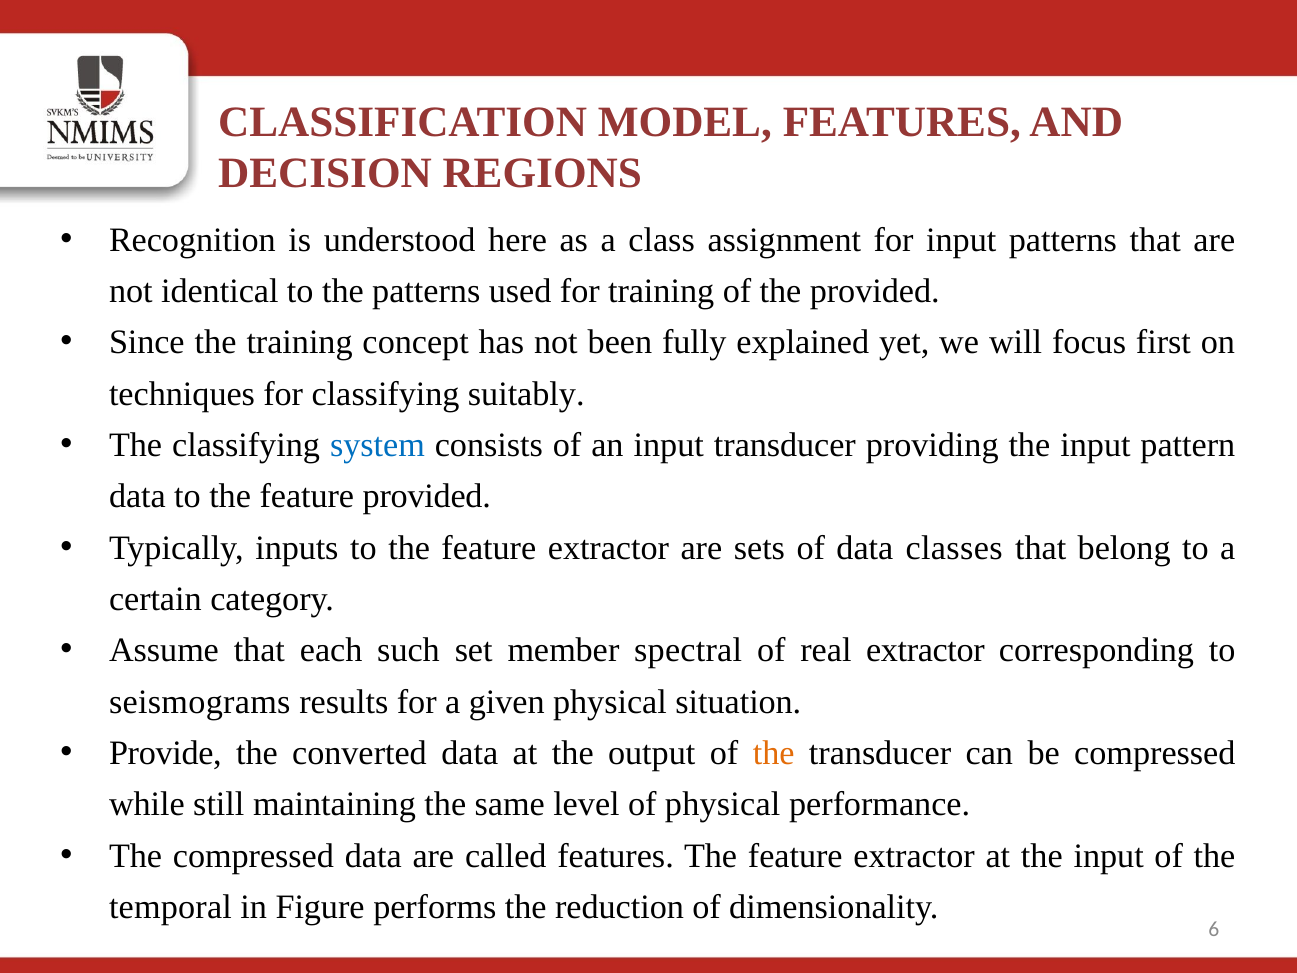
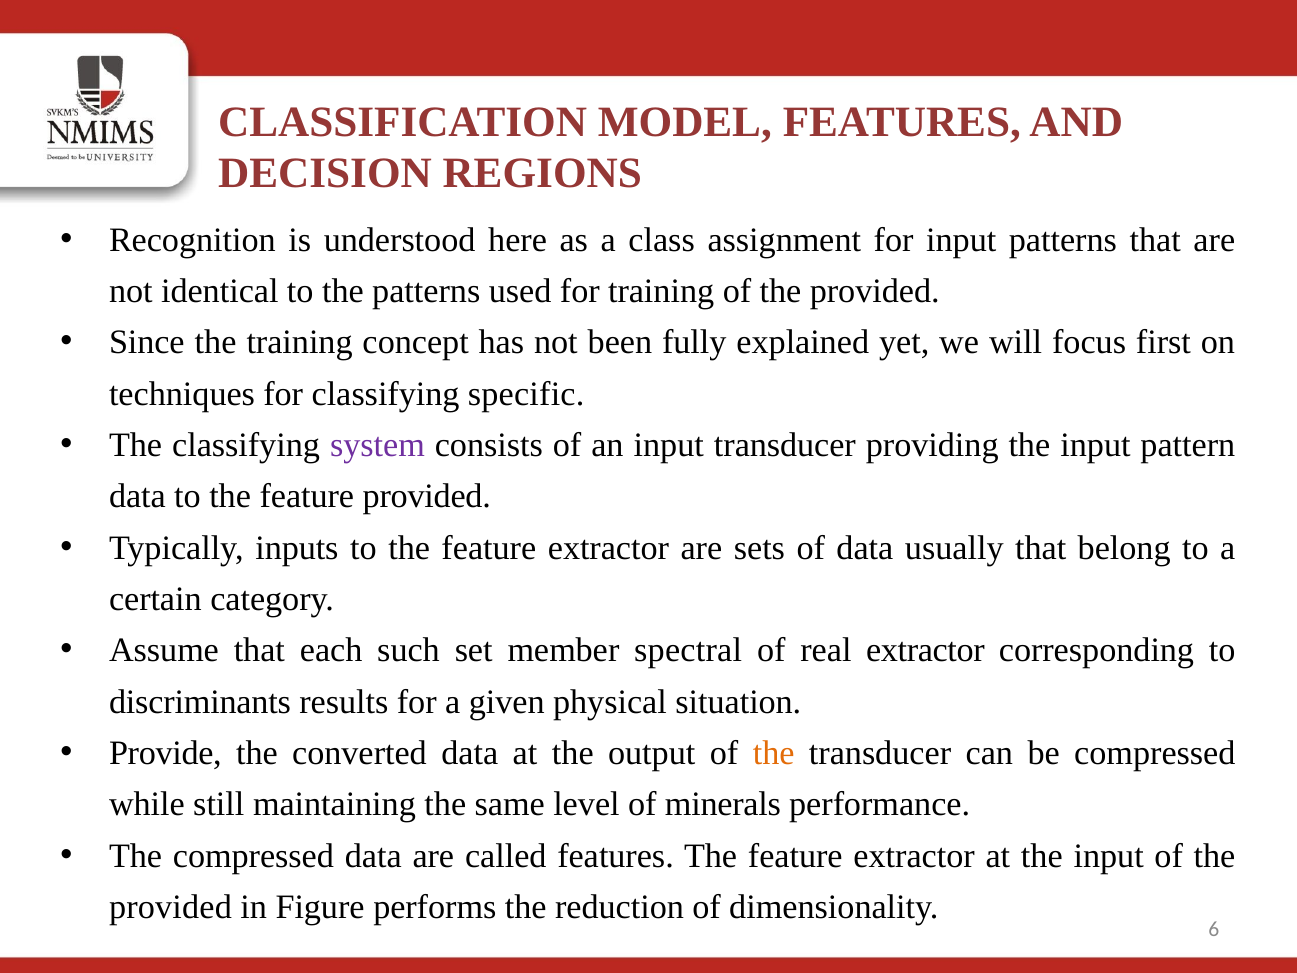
suitably: suitably -> specific (526, 394)
system colour: blue -> purple (377, 445)
classes: classes -> usually (954, 548)
seismograms: seismograms -> discriminants (200, 702)
of physical: physical -> minerals (723, 804)
temporal: temporal -> provided (170, 907)
